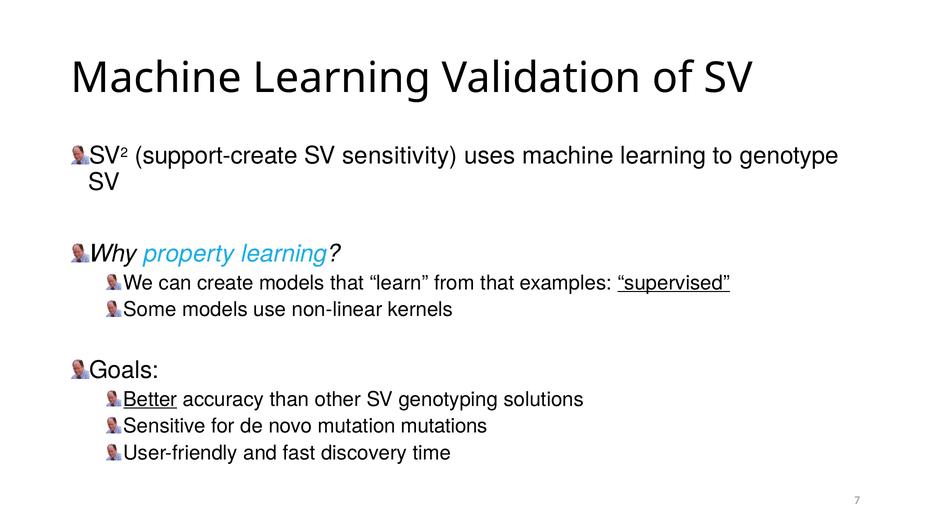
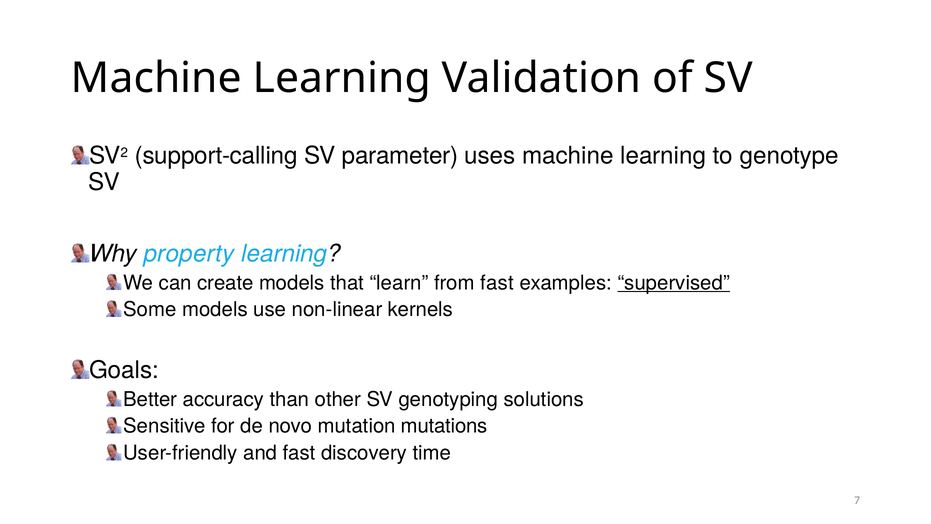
support-create: support-create -> support-calling (216, 156)
sensitivity: sensitivity -> parameter (400, 156)
from that: that -> fast (497, 283)
Better underline: present -> none (150, 399)
